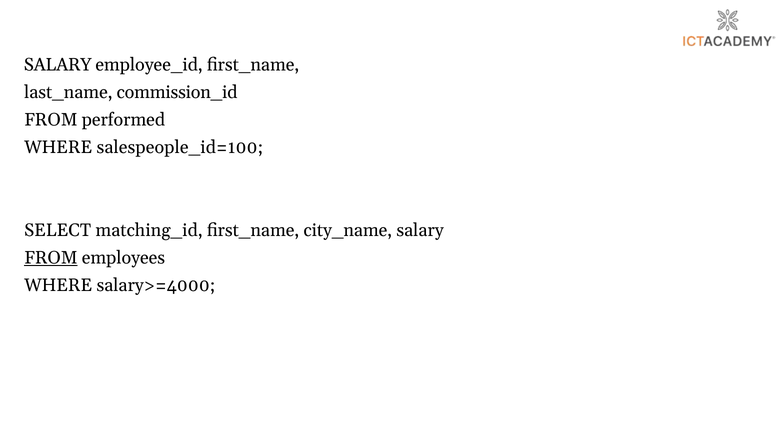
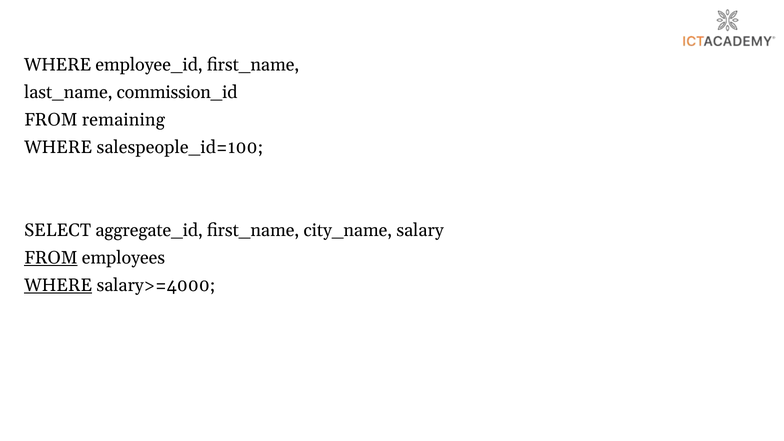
SALARY: SALARY -> WHERE (58, 65)
performed: performed -> remaining (123, 120)
matching_id: matching_id -> aggregate_id (149, 230)
WHERE underline: none -> present (58, 285)
